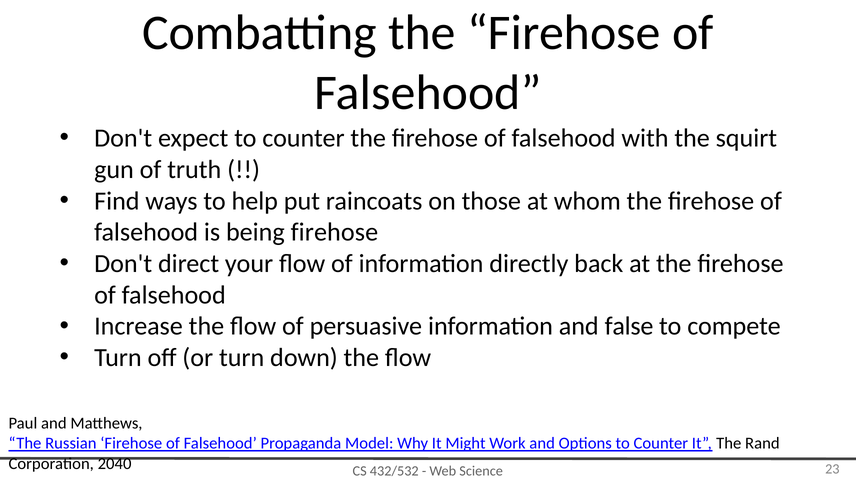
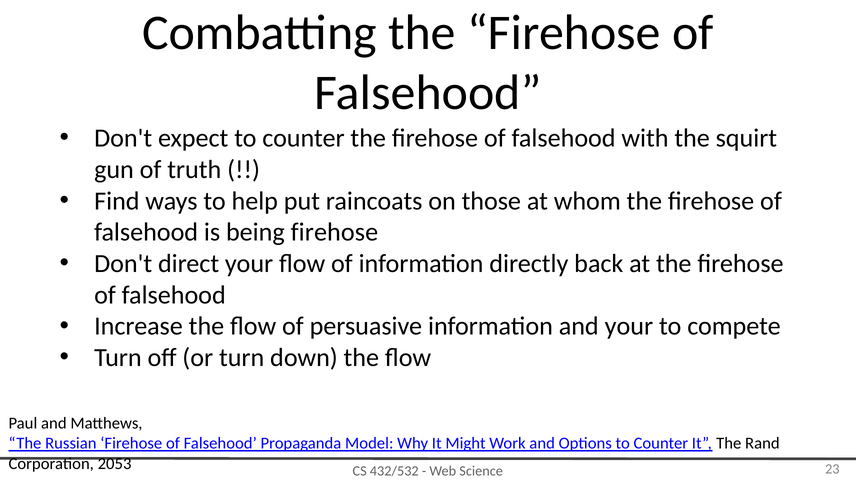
and false: false -> your (629, 327)
2040: 2040 -> 2053 (115, 464)
